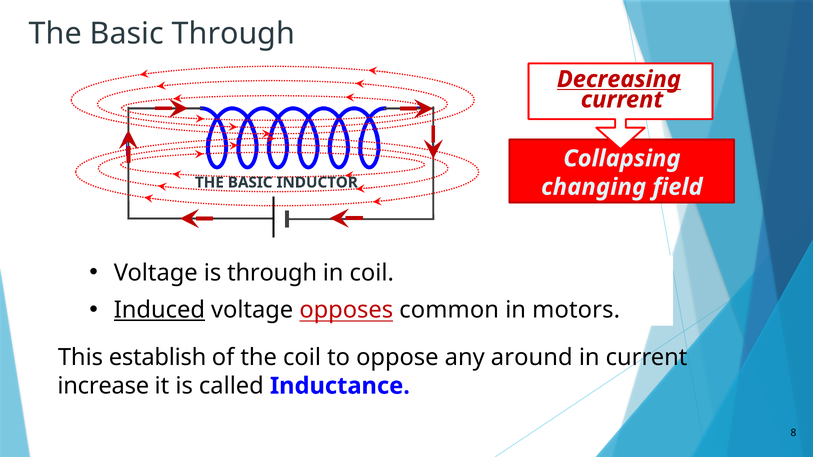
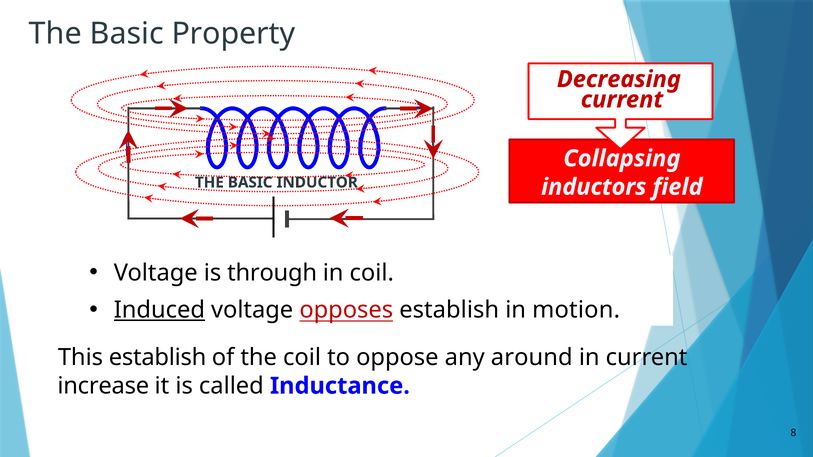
Basic Through: Through -> Property (233, 34)
Decreasing underline: present -> none (619, 79)
changing: changing -> inductors (594, 187)
opposes common: common -> establish (449, 310)
motors: motors -> motion (576, 310)
